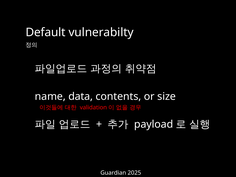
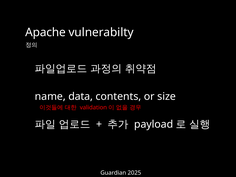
Default: Default -> Apache (46, 32)
